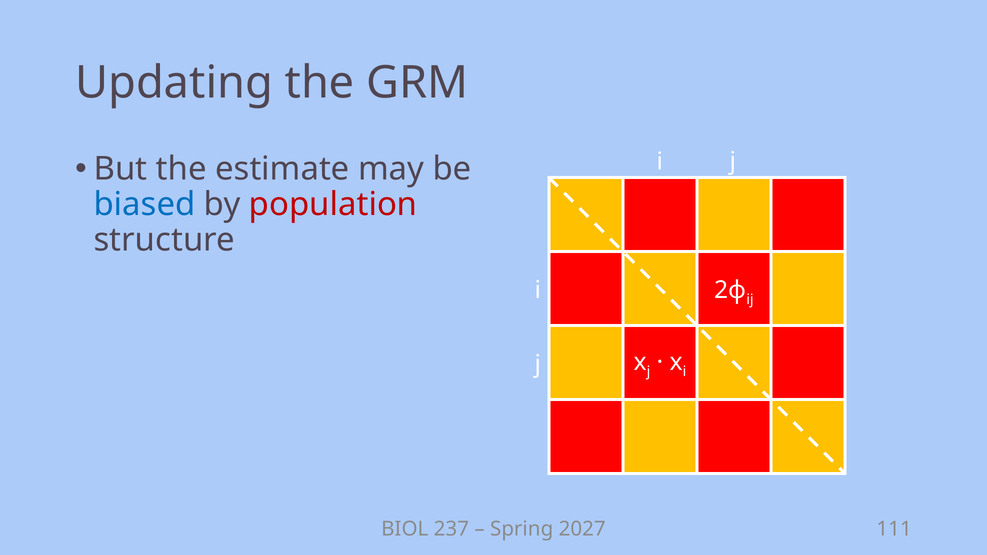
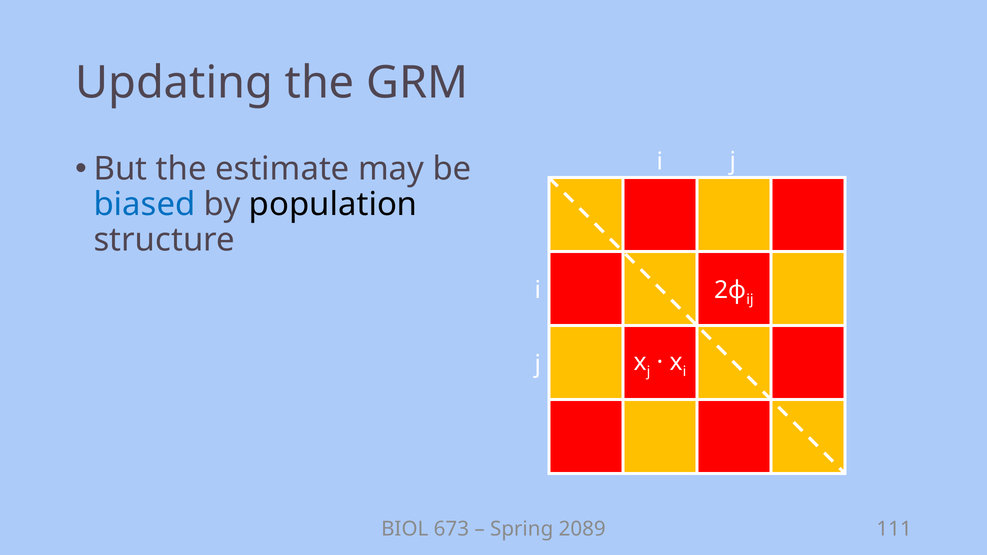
population colour: red -> black (333, 205)
237: 237 -> 673 (451, 529)
2027: 2027 -> 2089 (582, 529)
